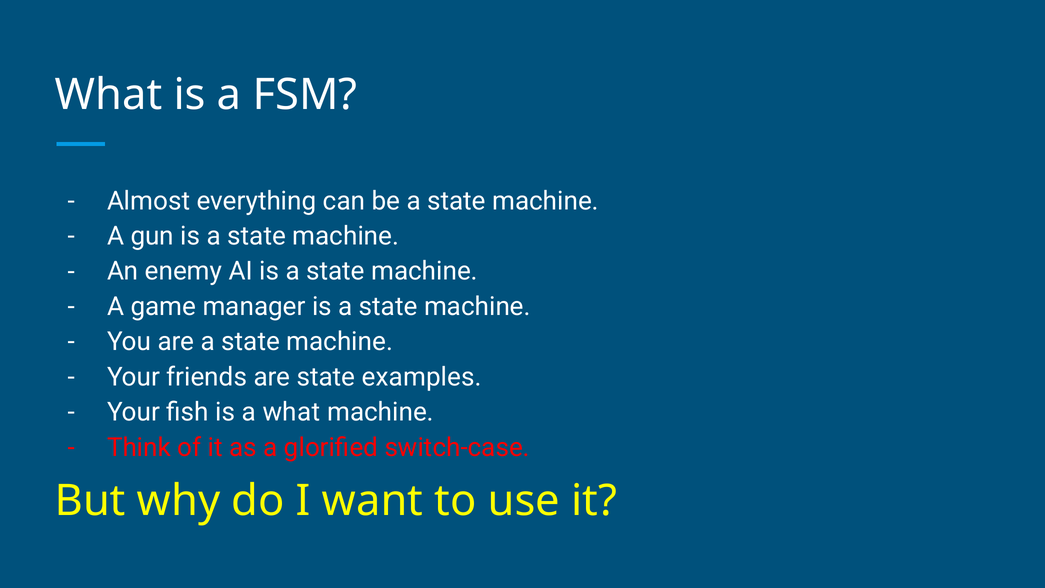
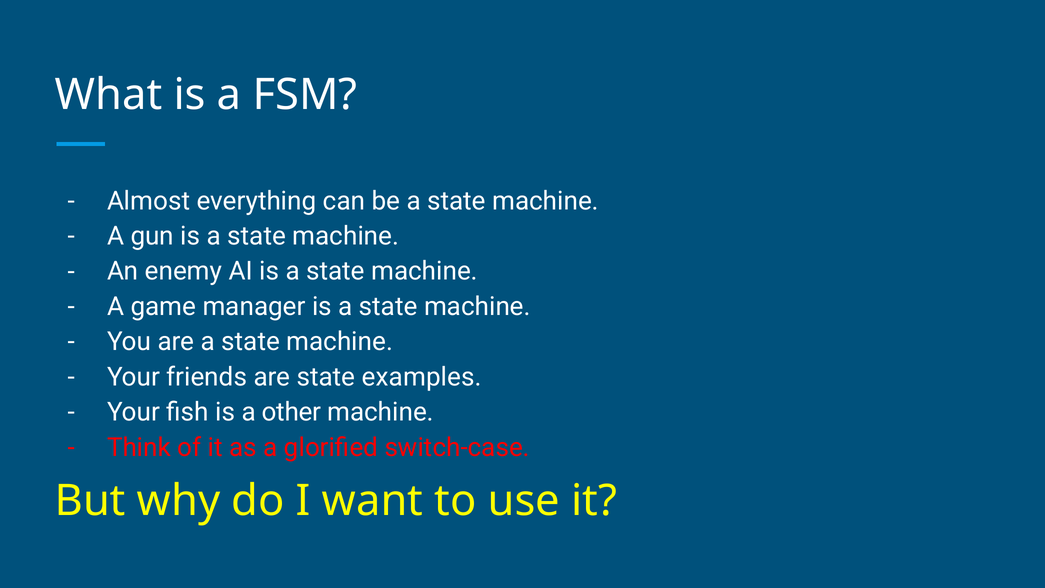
a what: what -> other (292, 412)
